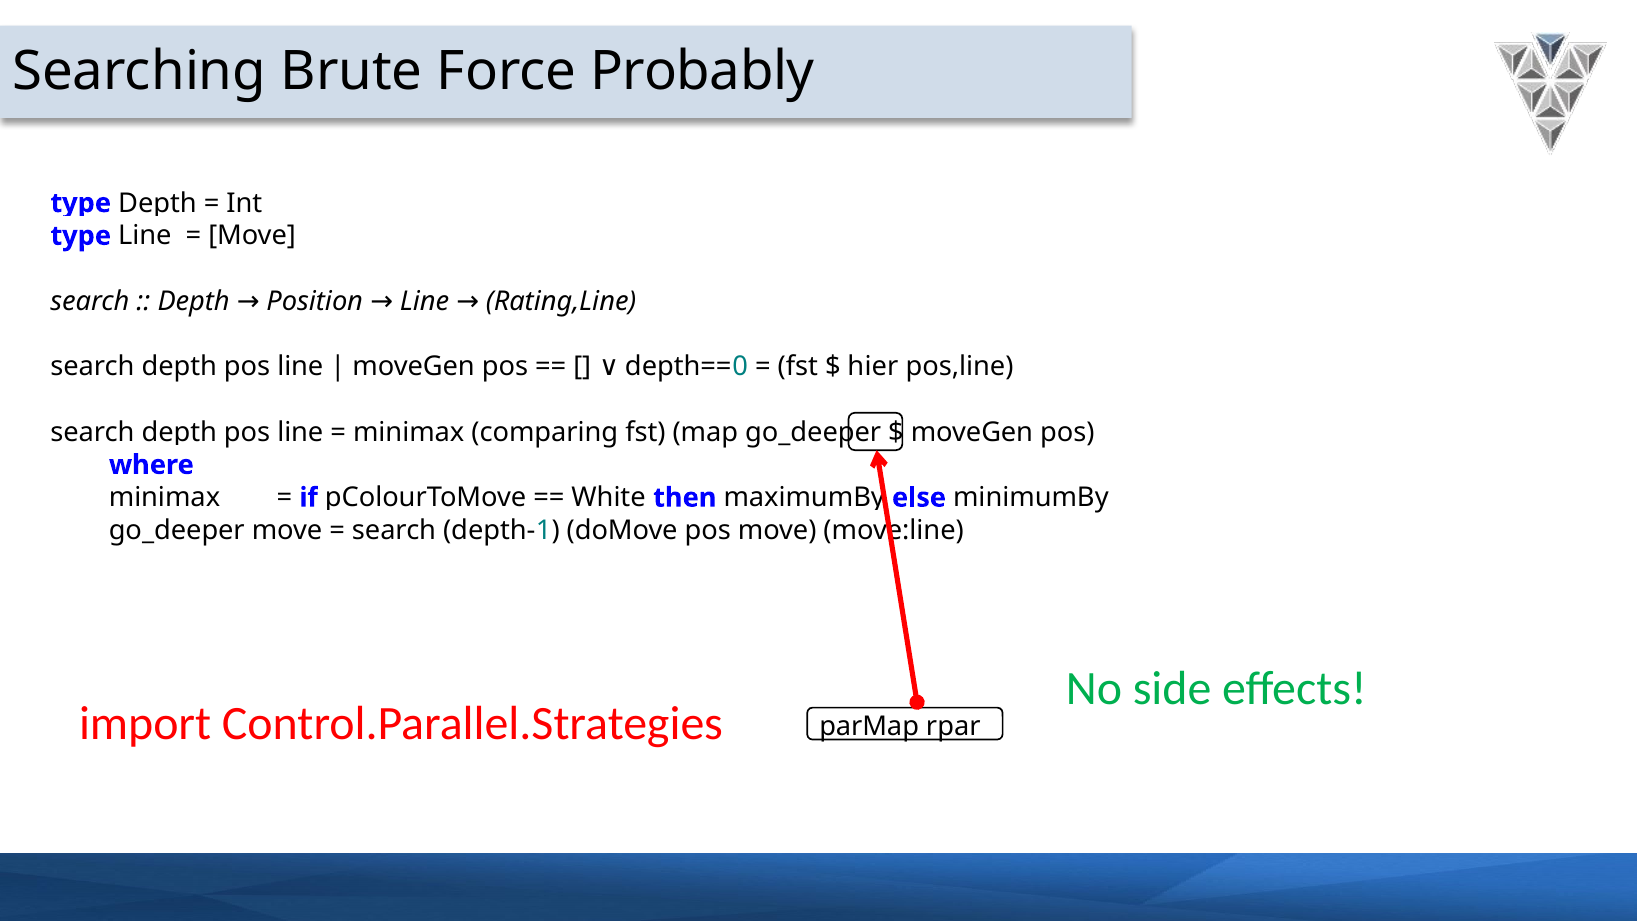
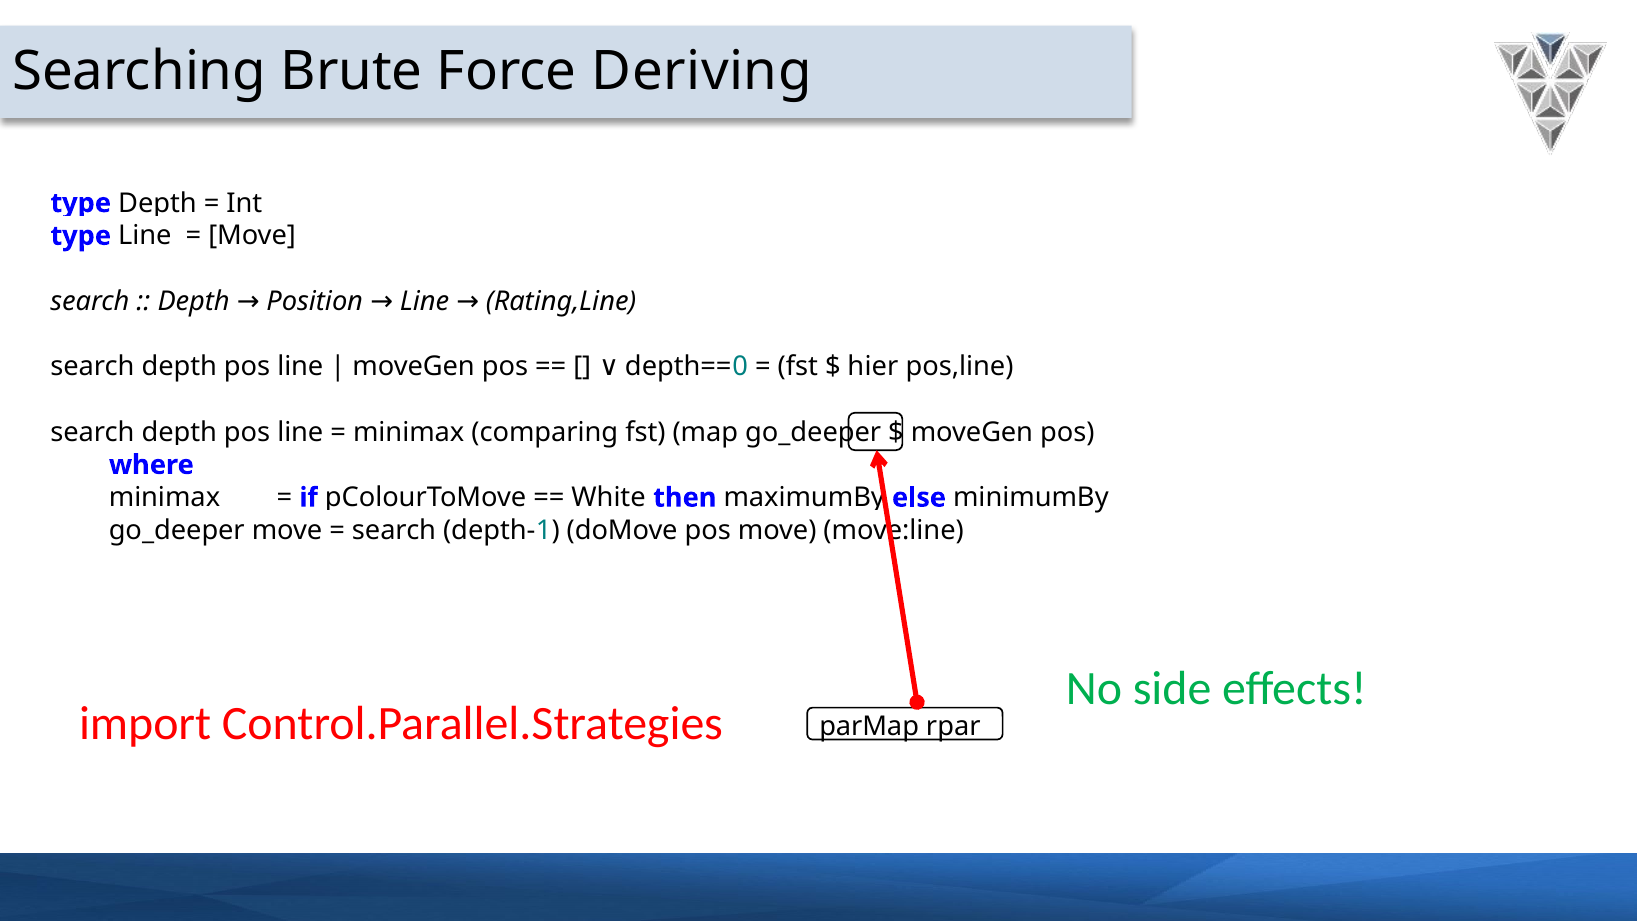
Probably: Probably -> Deriving (702, 71)
